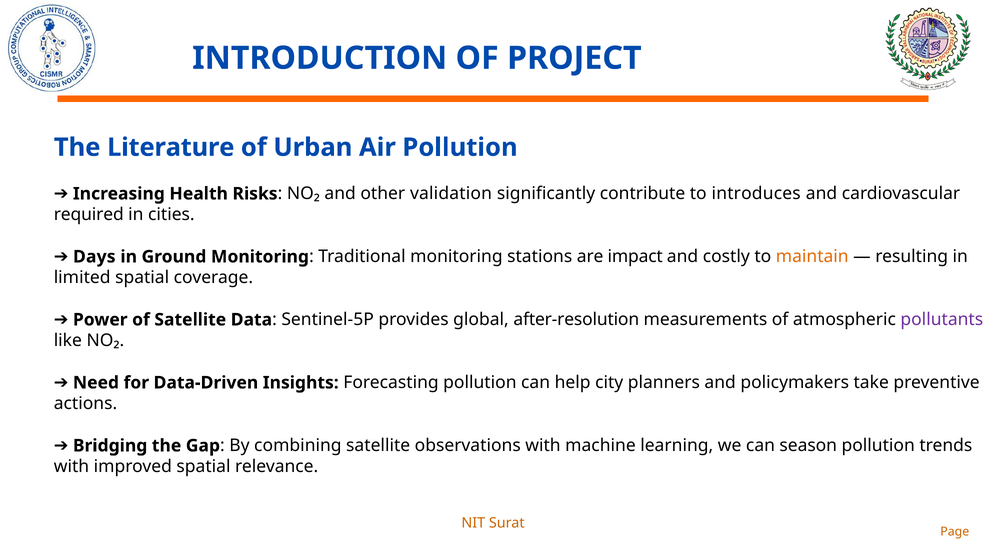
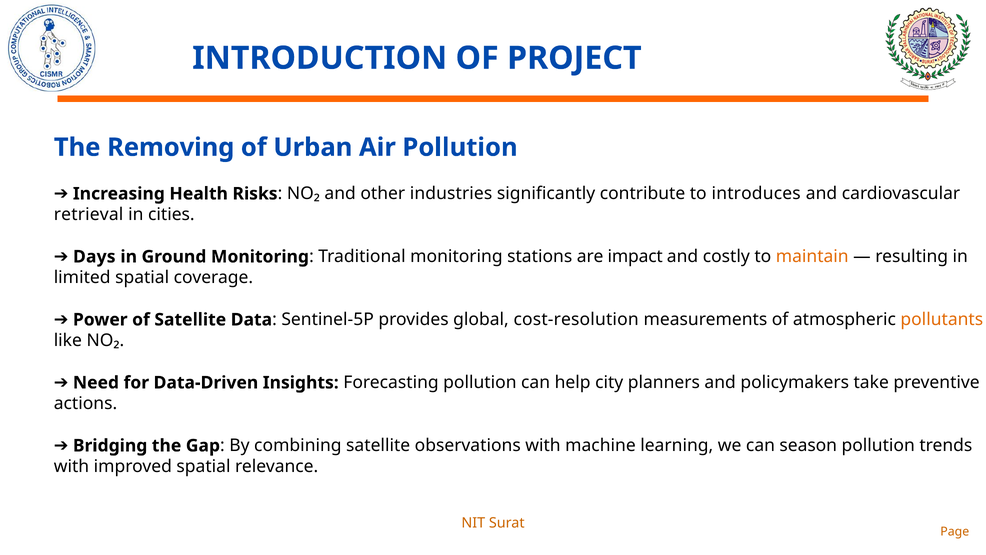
Literature: Literature -> Removing (171, 147)
validation: validation -> industries (451, 194)
required: required -> retrieval (89, 215)
after-resolution: after-resolution -> cost-resolution (576, 319)
pollutants colour: purple -> orange (942, 319)
